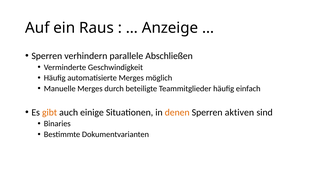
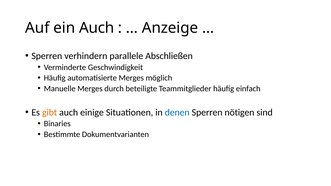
ein Raus: Raus -> Auch (97, 28)
denen colour: orange -> blue (177, 112)
aktiven: aktiven -> nötigen (239, 112)
